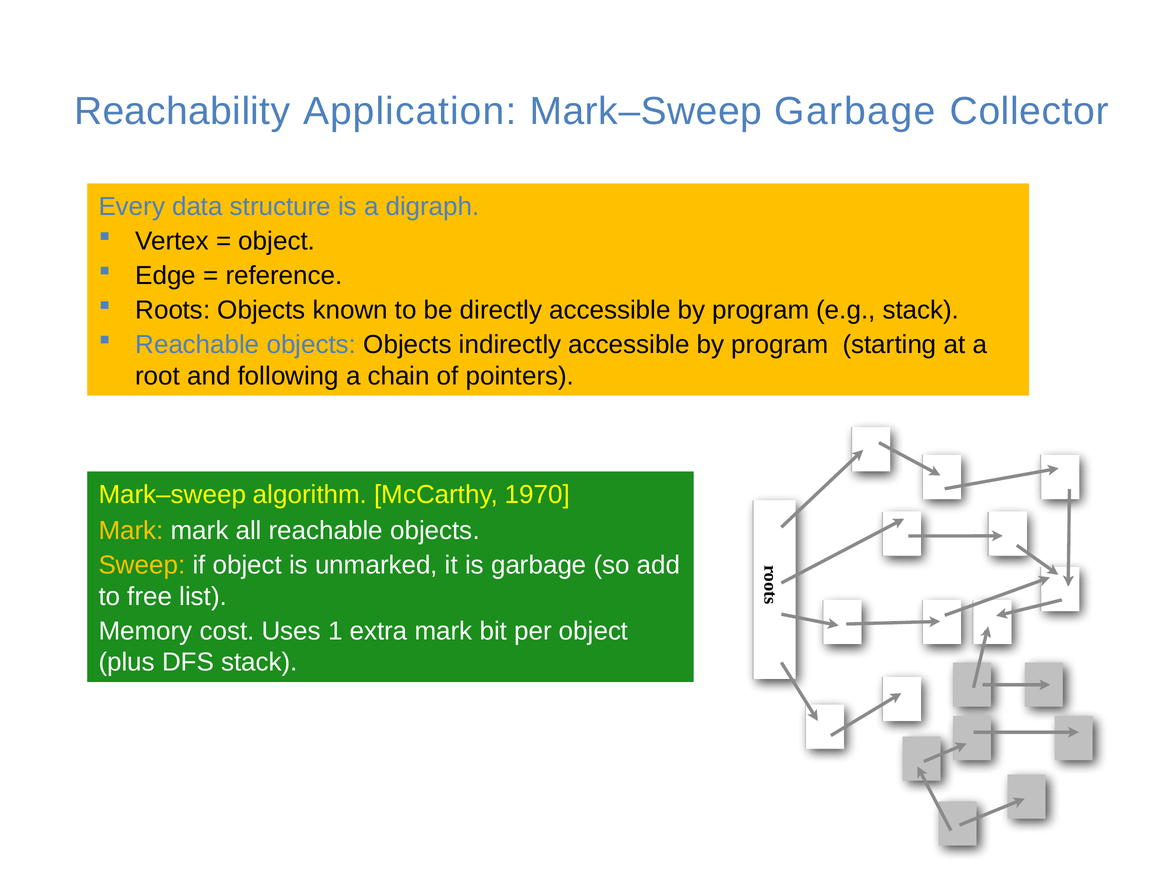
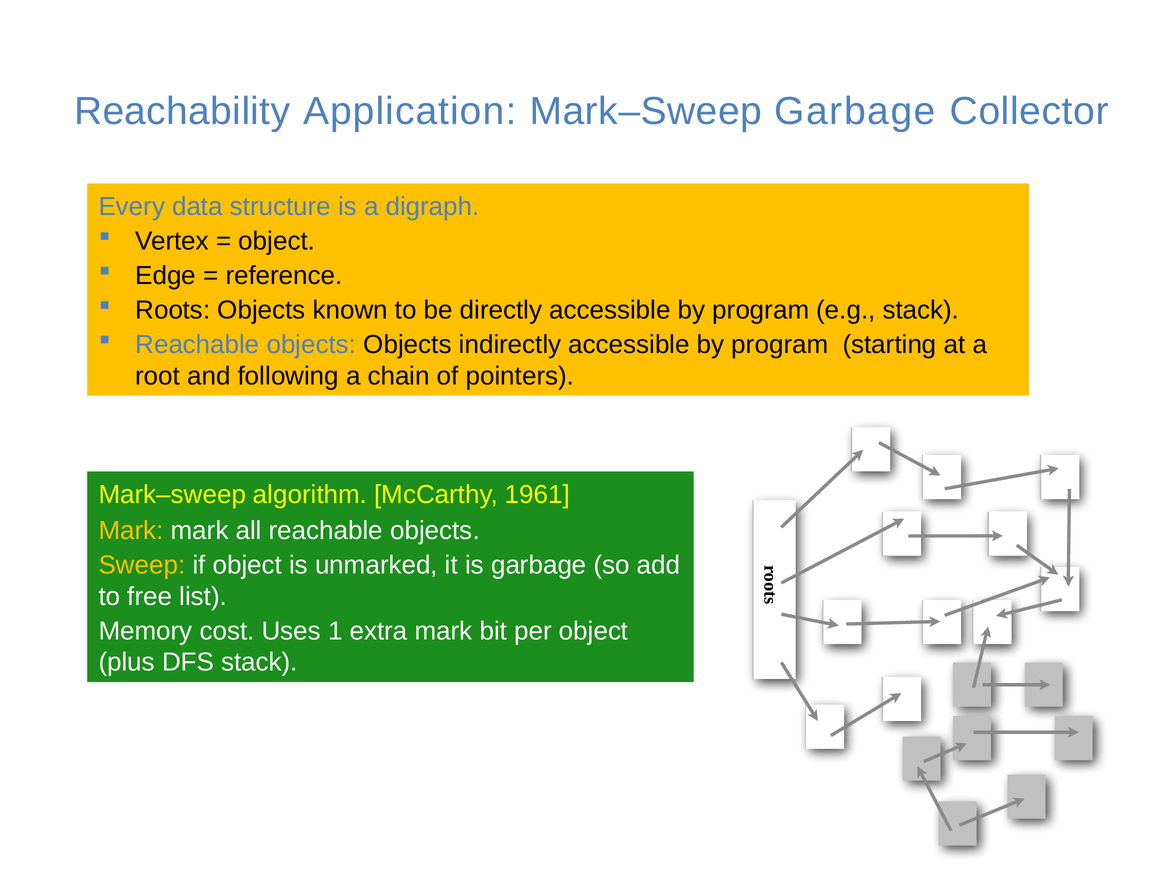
1970: 1970 -> 1961 (538, 495)
